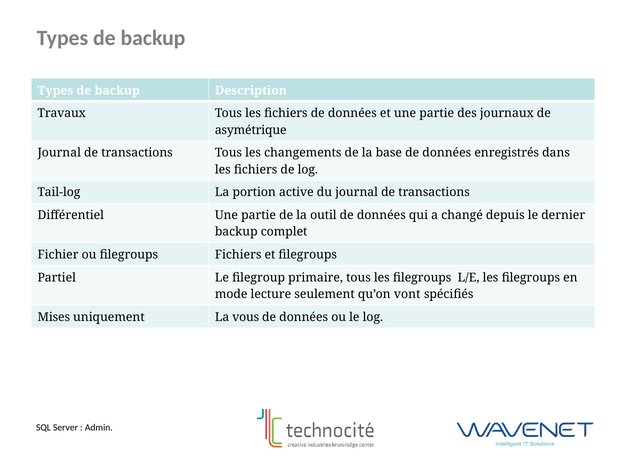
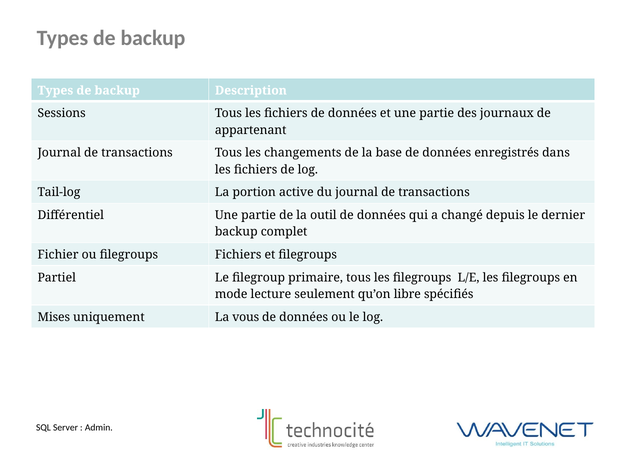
Travaux: Travaux -> Sessions (62, 113)
asymétrique: asymétrique -> appartenant (251, 130)
vont: vont -> libre (407, 294)
